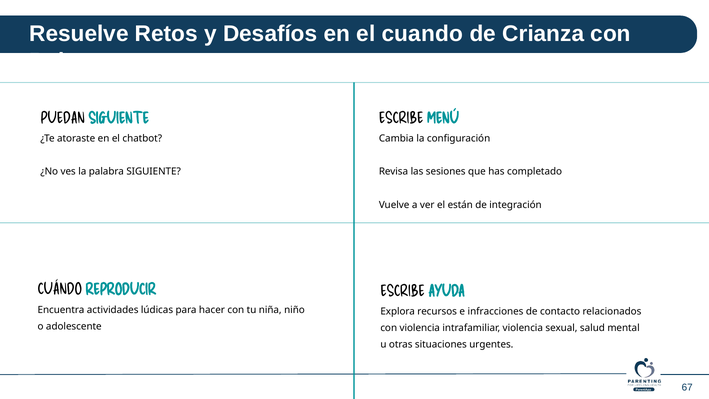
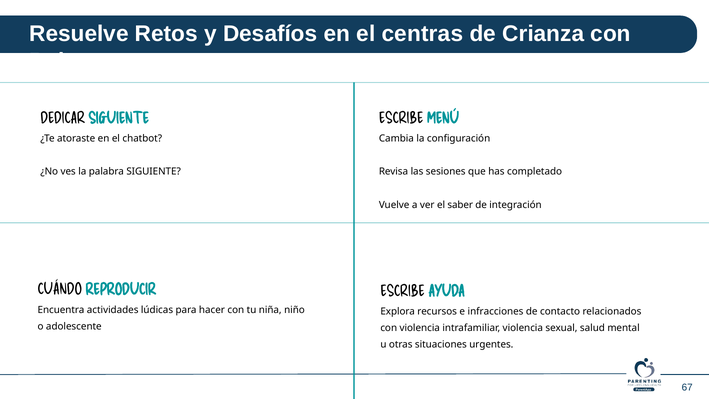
cuando: cuando -> centras (422, 34)
PUEDAN: PUEDAN -> DEDICAR (63, 118)
están: están -> saber (460, 205)
